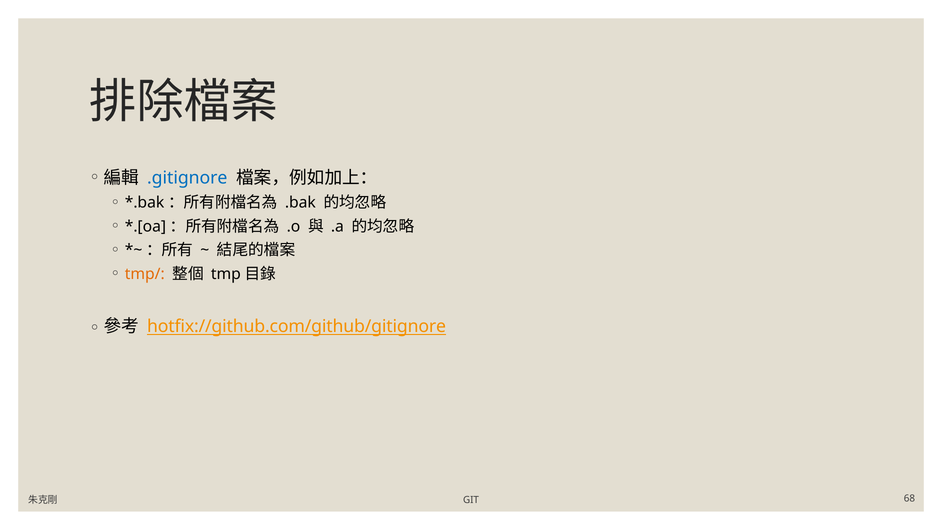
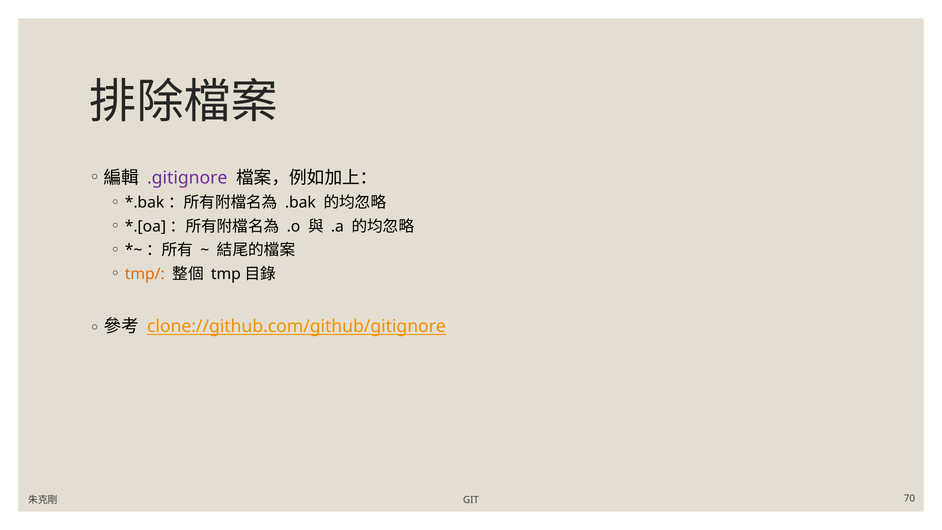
.gitignore colour: blue -> purple (187, 178)
hotfix://github.com/github/gitignore: hotfix://github.com/github/gitignore -> clone://github.com/github/gitignore (296, 327)
68: 68 -> 70 (909, 498)
